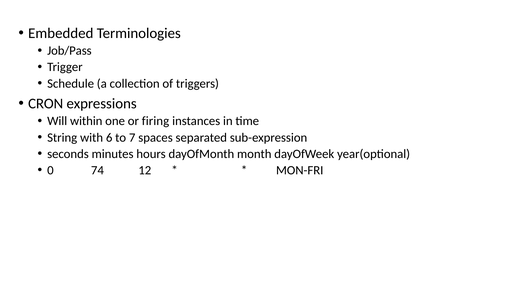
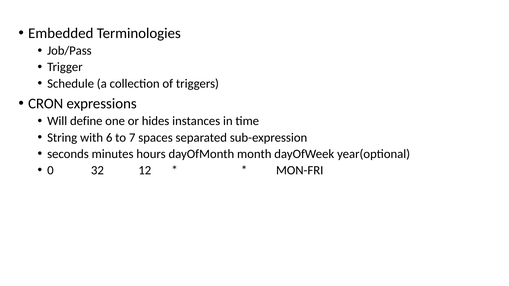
within: within -> define (86, 121)
firing: firing -> hides (156, 121)
74: 74 -> 32 (97, 170)
